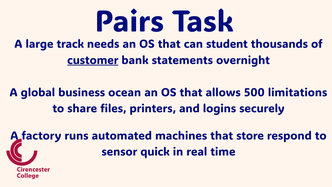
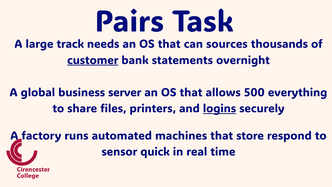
student: student -> sources (227, 44)
ocean: ocean -> server (125, 92)
limitations: limitations -> everything (298, 92)
logins underline: none -> present (219, 109)
